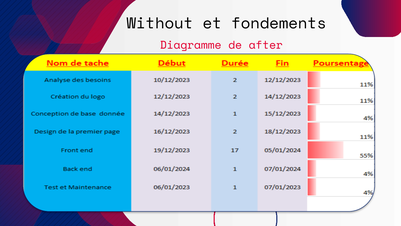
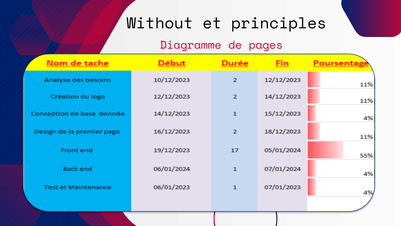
fondements: fondements -> principles (279, 23)
after: after -> pages (266, 45)
